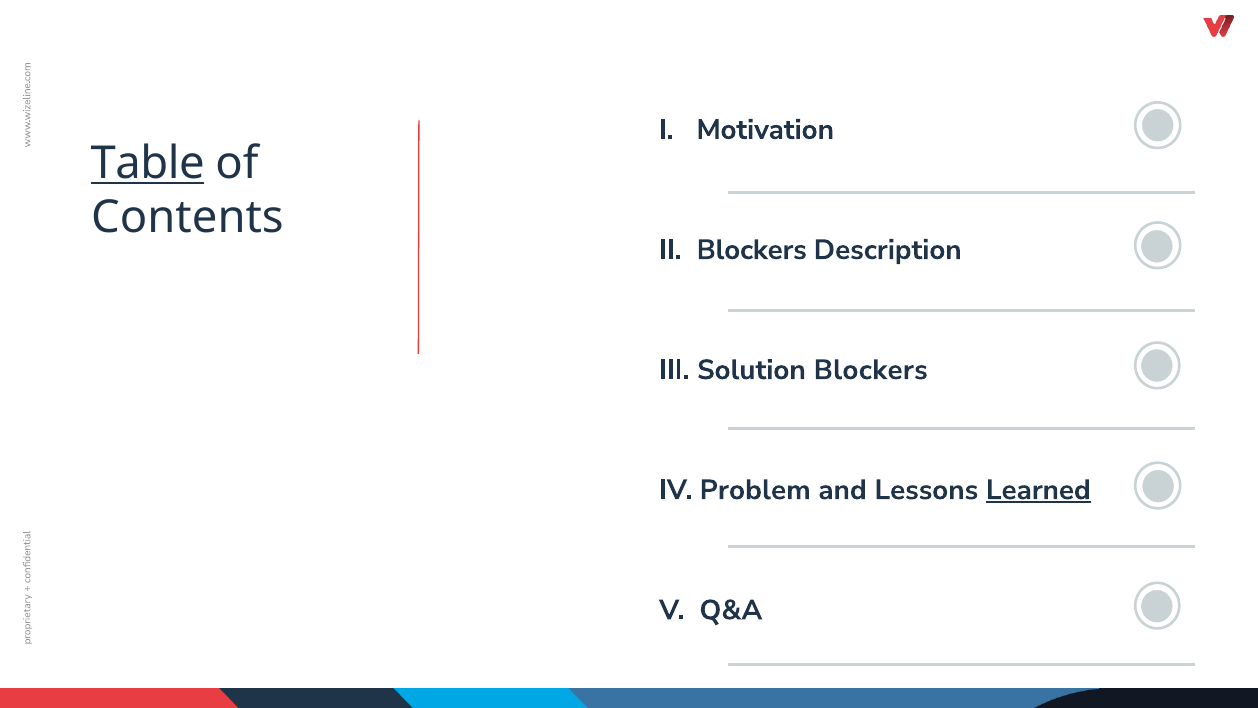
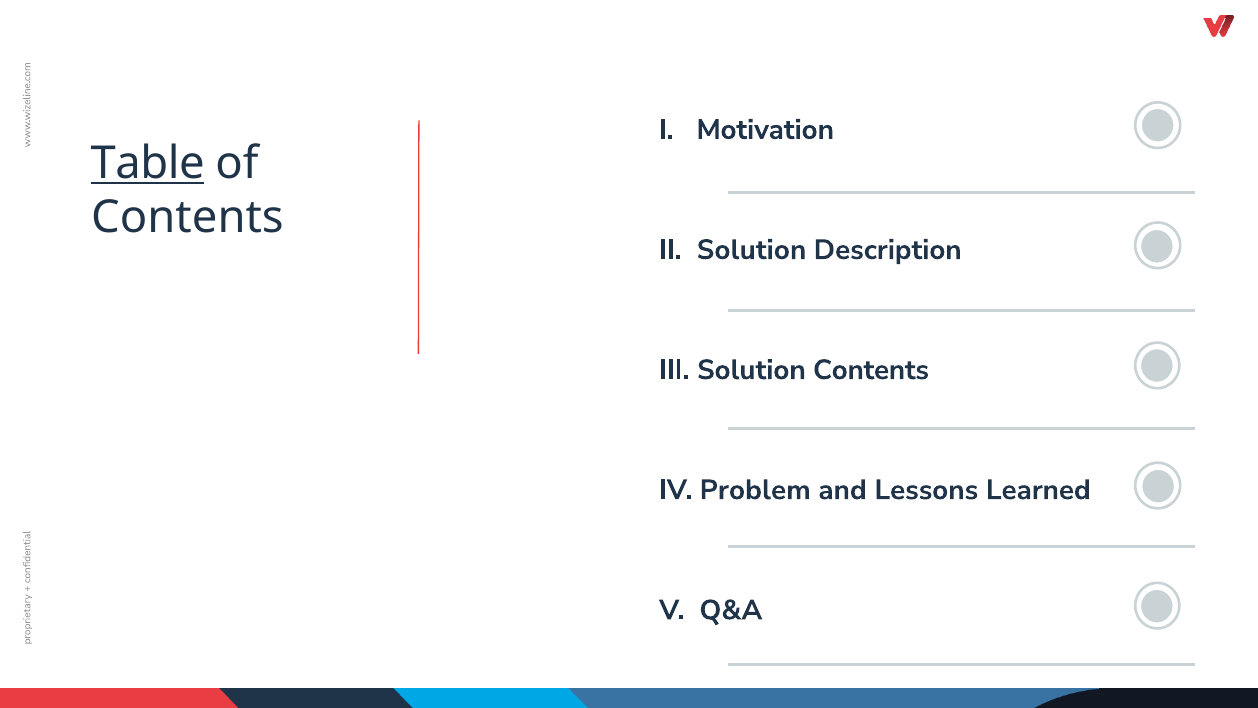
II Blockers: Blockers -> Solution (752, 250)
Solution Blockers: Blockers -> Contents (871, 370)
Learned underline: present -> none (1038, 490)
